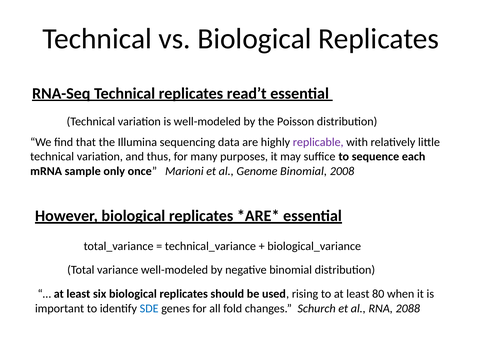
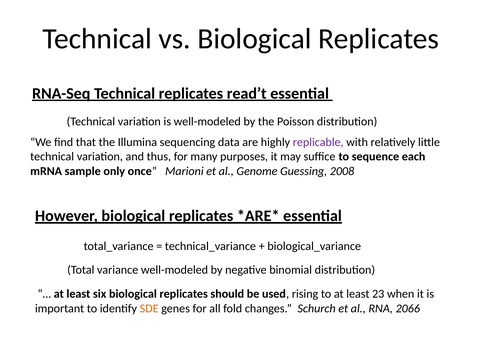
Genome Binomial: Binomial -> Guessing (304, 171)
80: 80 -> 23 (378, 294)
SDE colour: blue -> orange (149, 309)
2088: 2088 -> 2066 (408, 309)
